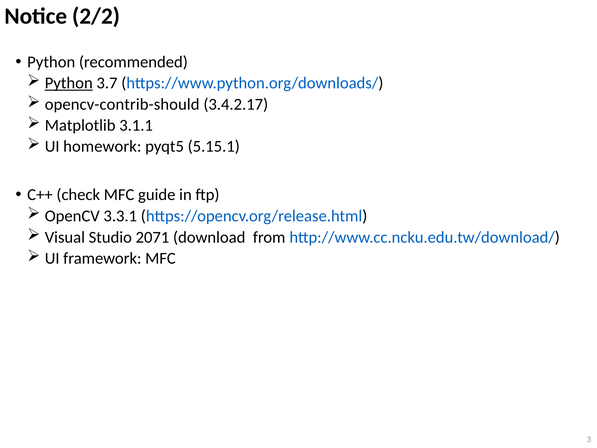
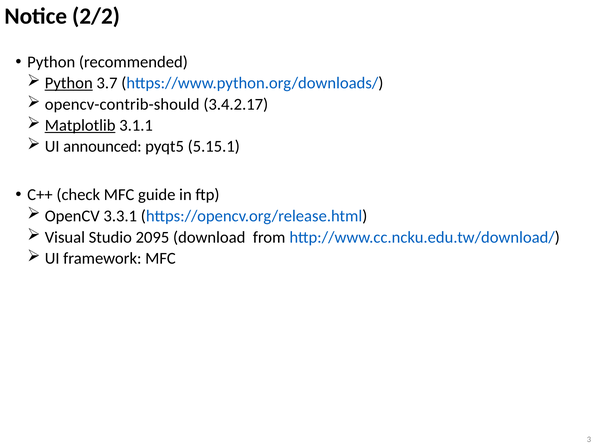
Matplotlib underline: none -> present (80, 125)
homework: homework -> announced (102, 146)
2071: 2071 -> 2095 (152, 237)
